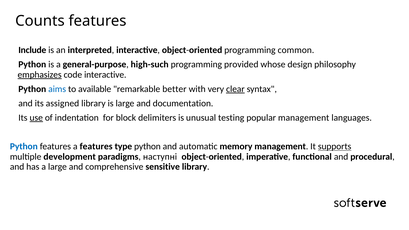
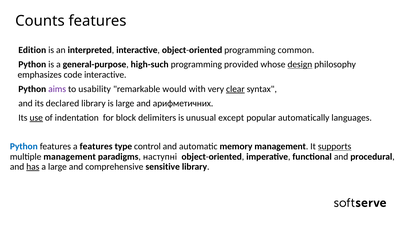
Include: Include -> Edition (32, 50)
design underline: none -> present (300, 64)
emphasizes underline: present -> none (40, 75)
aims colour: blue -> purple (57, 89)
available: available -> usability (95, 89)
better: better -> would (174, 89)
assigned: assigned -> declared (62, 103)
documentation: documentation -> арифметичних (183, 103)
testing: testing -> except (231, 118)
popular management: management -> automatically (304, 118)
type python: python -> control (147, 147)
multiple development: development -> management (70, 157)
has underline: none -> present (33, 167)
